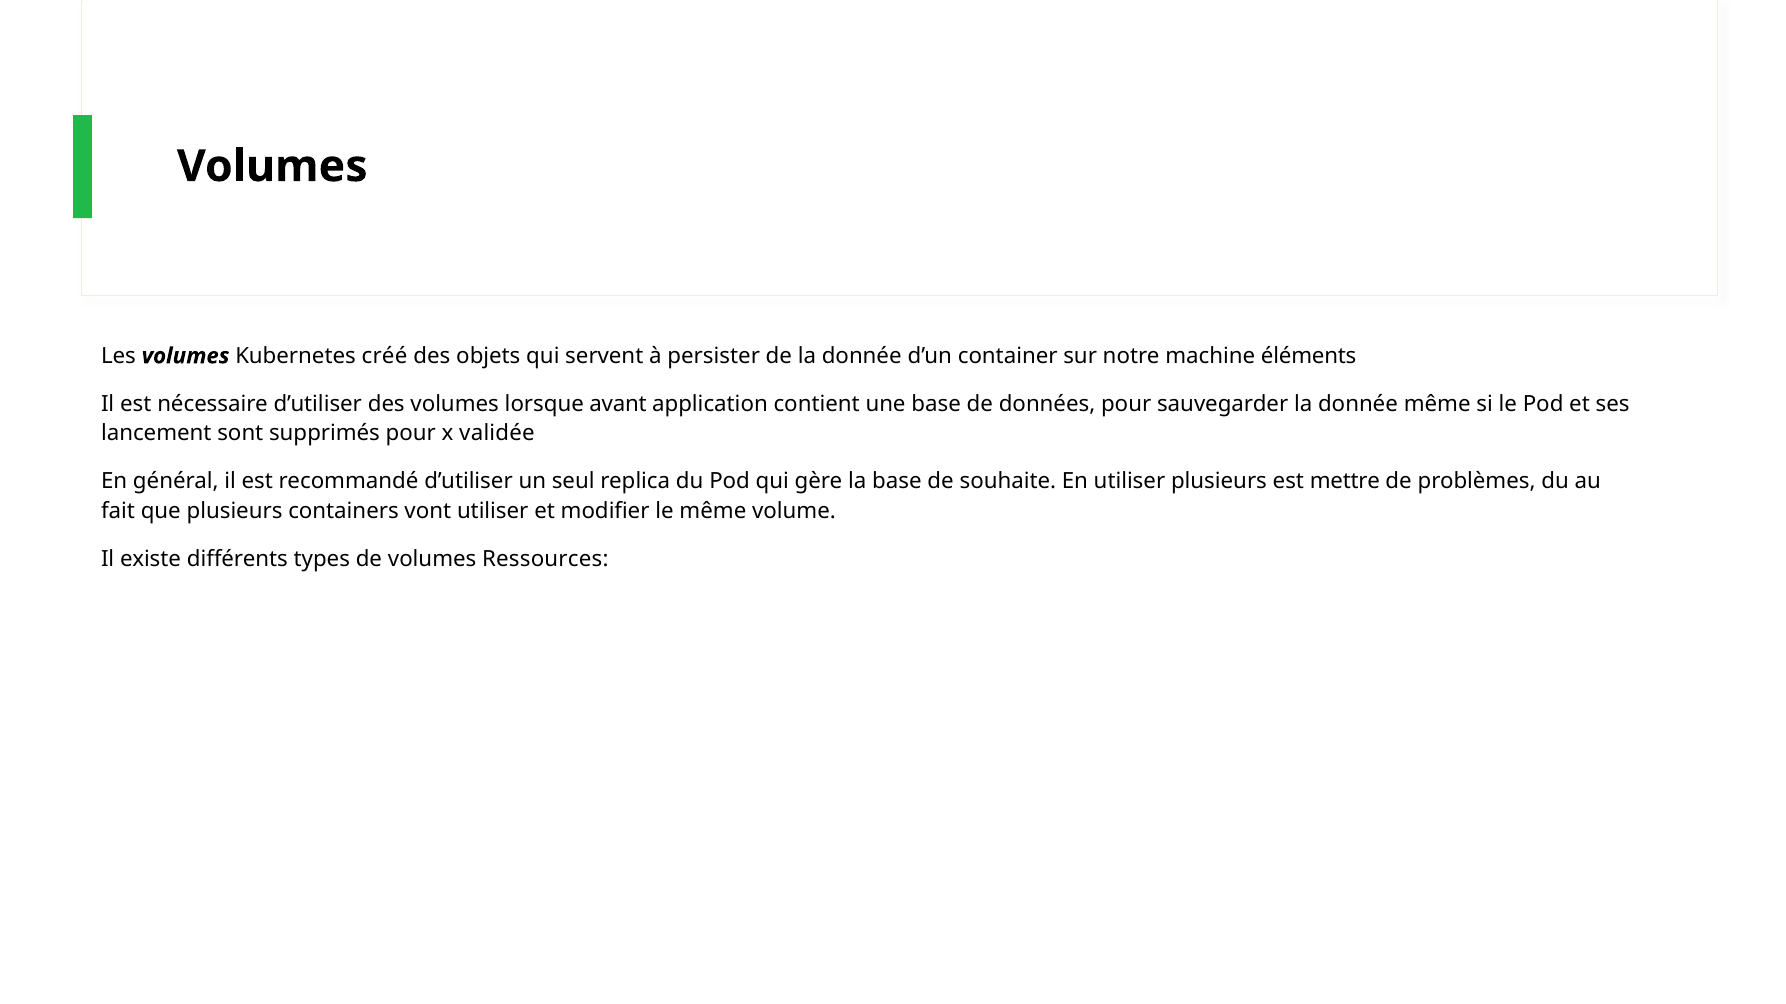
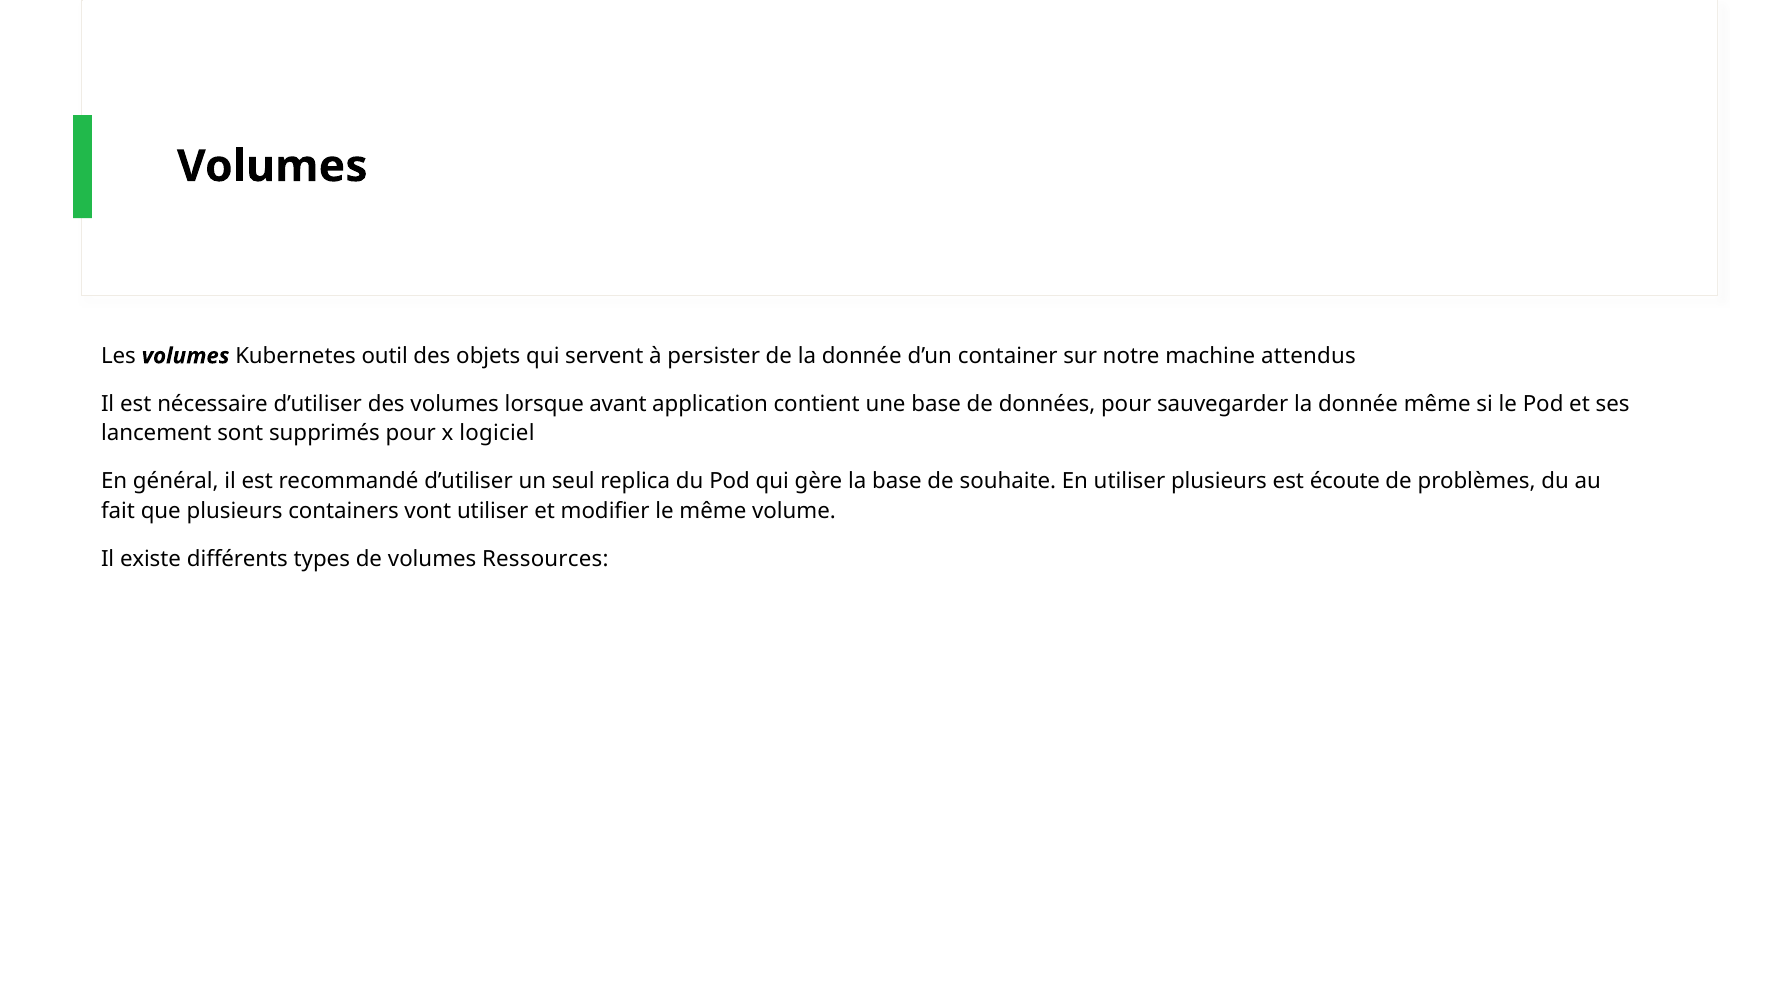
créé: créé -> outil (385, 356)
éléments: éléments -> attendus (1308, 356)
validée: validée -> logiciel (497, 434)
mettre: mettre -> écoute (1345, 482)
